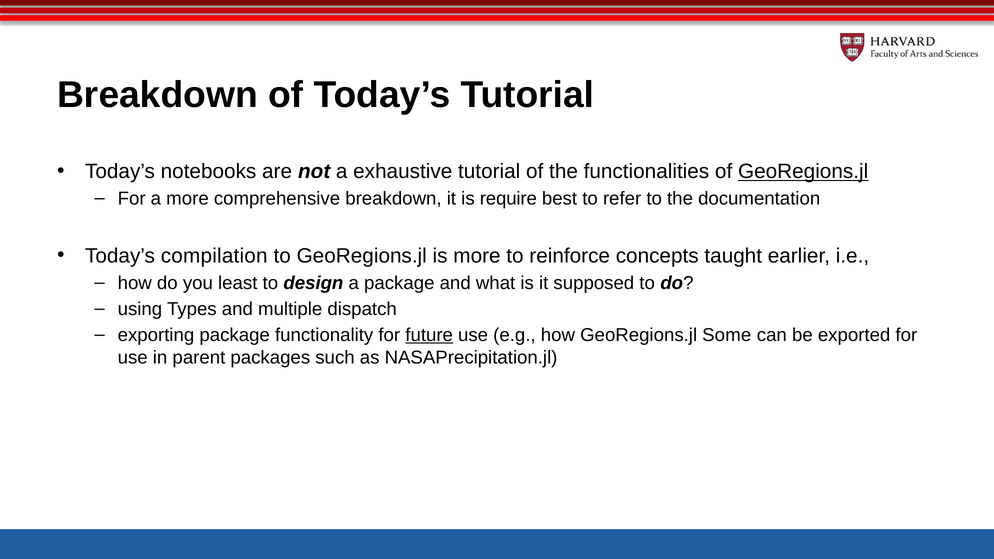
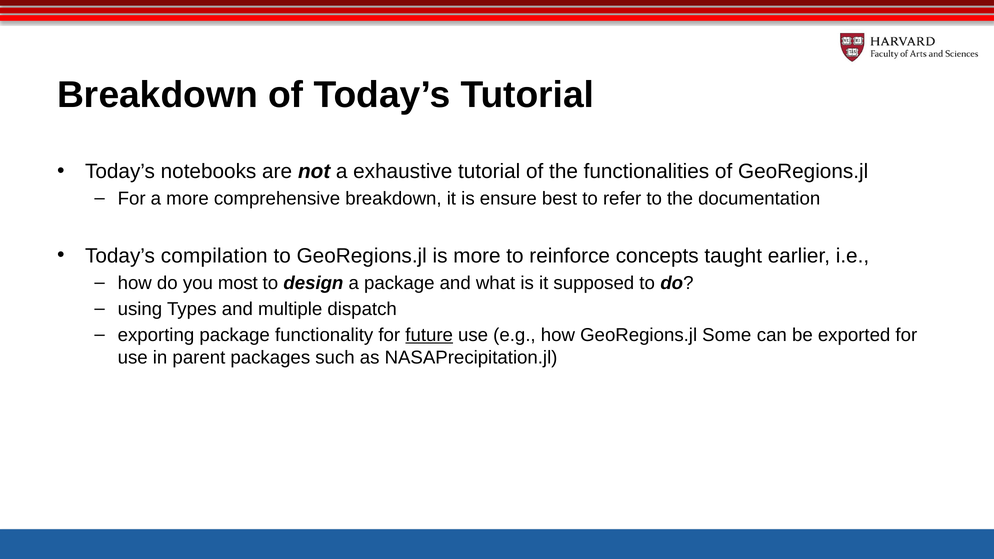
GeoRegions.jl underline: present -> none (803, 172)
require: require -> ensure (508, 199)
least: least -> most (238, 283)
